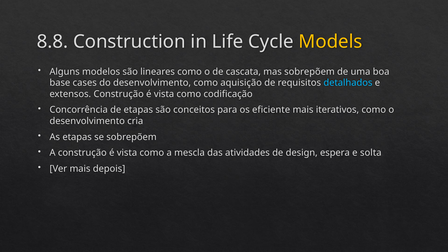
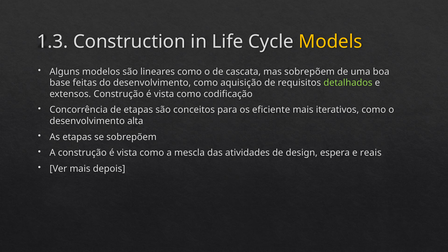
8.8: 8.8 -> 1.3 (53, 42)
cases: cases -> feitas (85, 83)
detalhados colour: light blue -> light green (348, 83)
cria: cria -> alta (135, 121)
solta: solta -> reais (371, 153)
